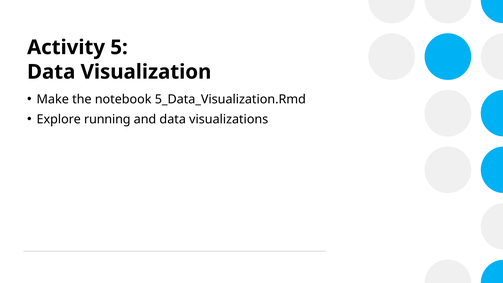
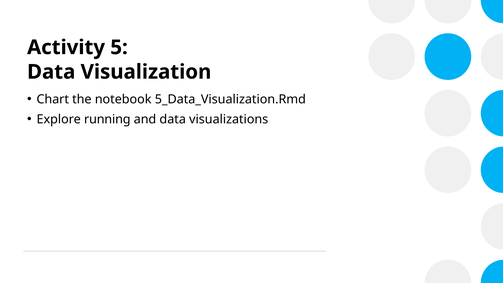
Make: Make -> Chart (53, 99)
